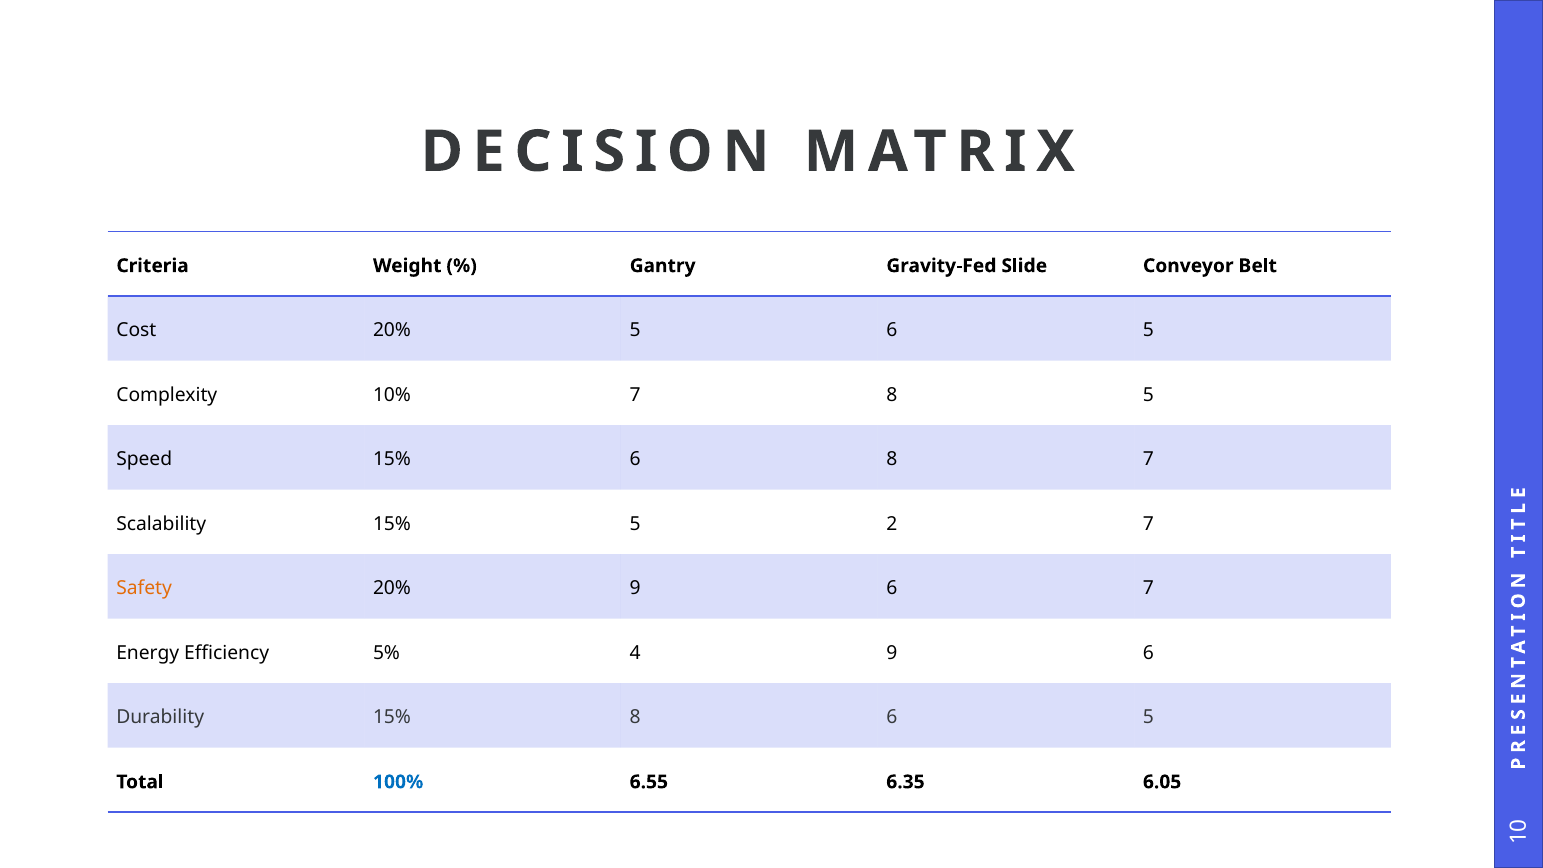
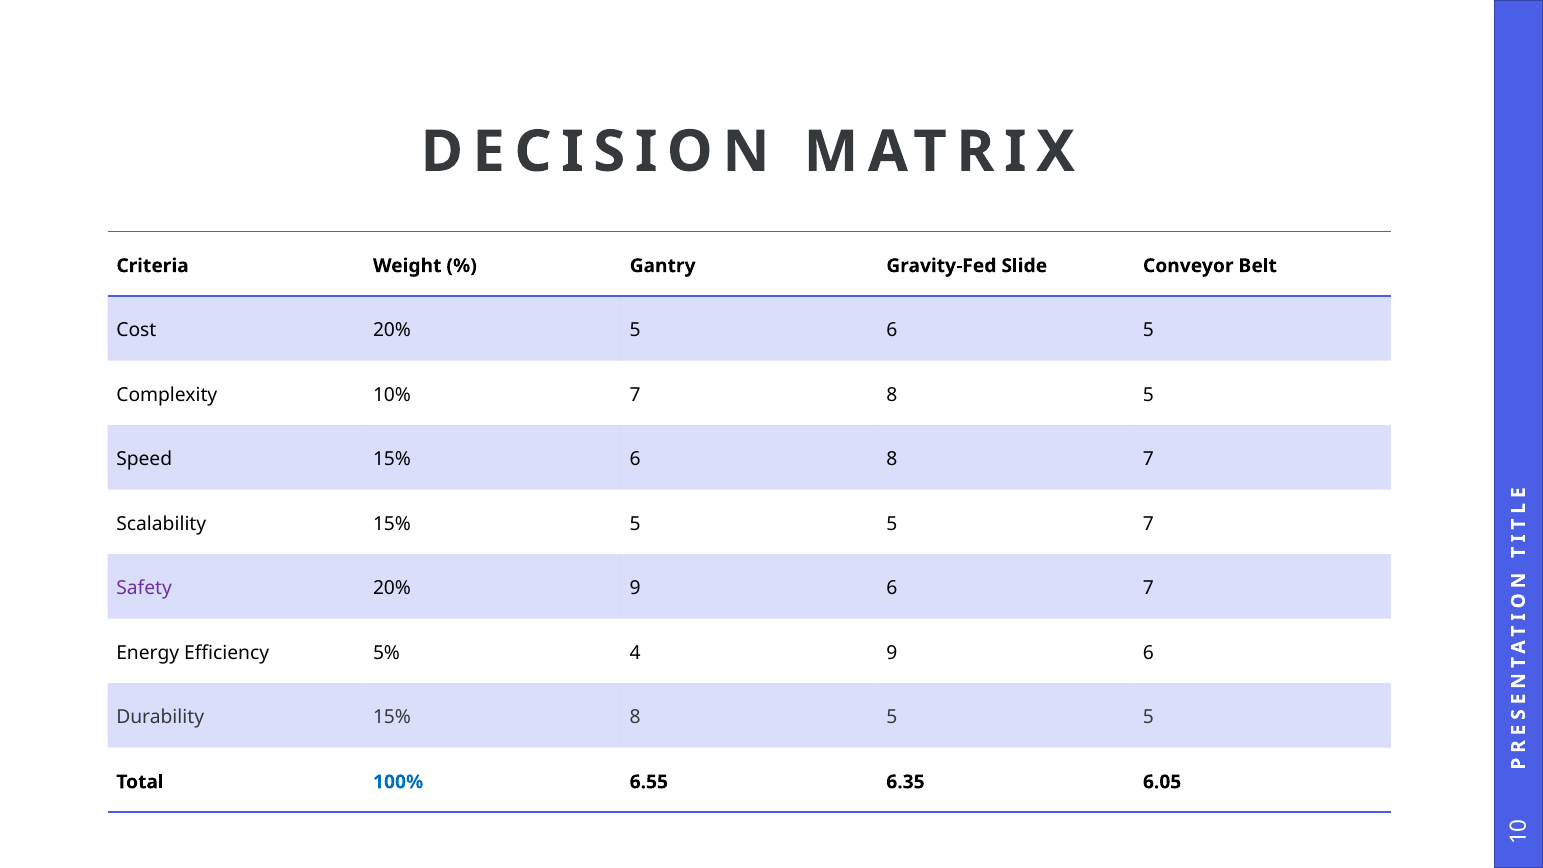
15% 5 2: 2 -> 5 (892, 524)
Safety colour: orange -> purple (144, 588)
15% 8 6: 6 -> 5 (892, 717)
